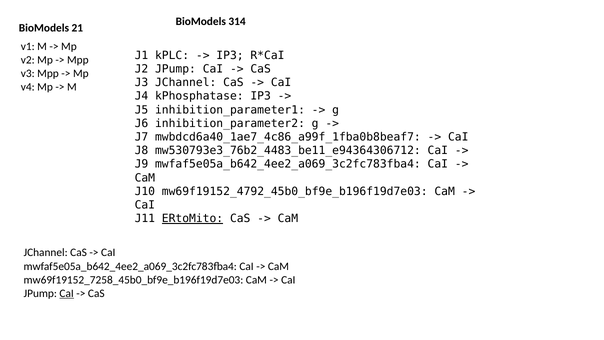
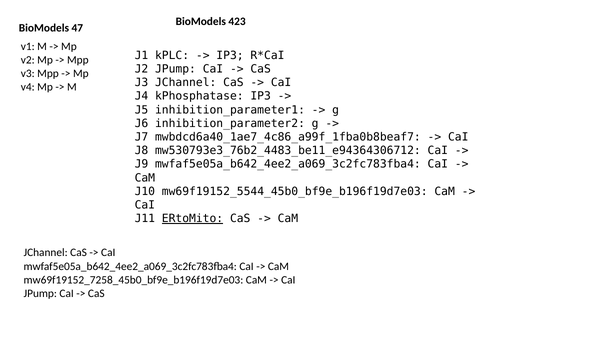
314: 314 -> 423 (237, 22)
21: 21 -> 47 (77, 28)
mw69f19152_4792_45b0_bf9e_b196f19d7e03: mw69f19152_4792_45b0_bf9e_b196f19d7e03 -> mw69f19152_5544_45b0_bf9e_b196f19d7e03 (295, 191)
CaI underline: present -> none (67, 293)
